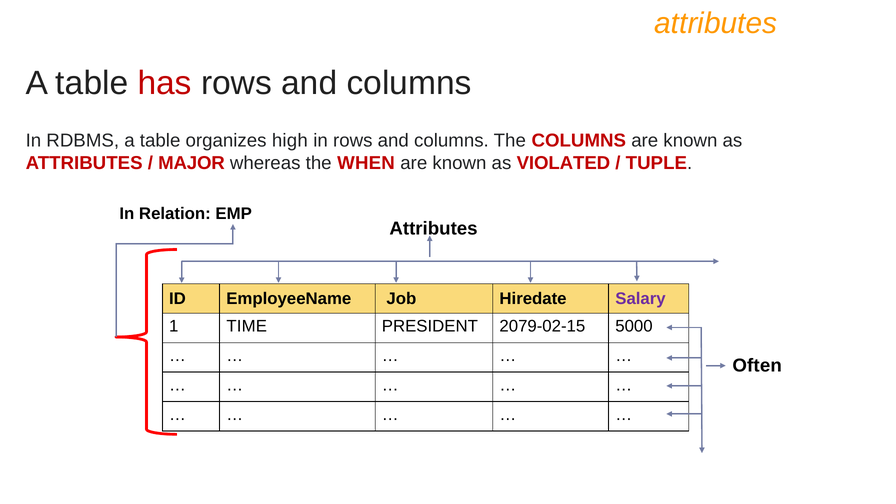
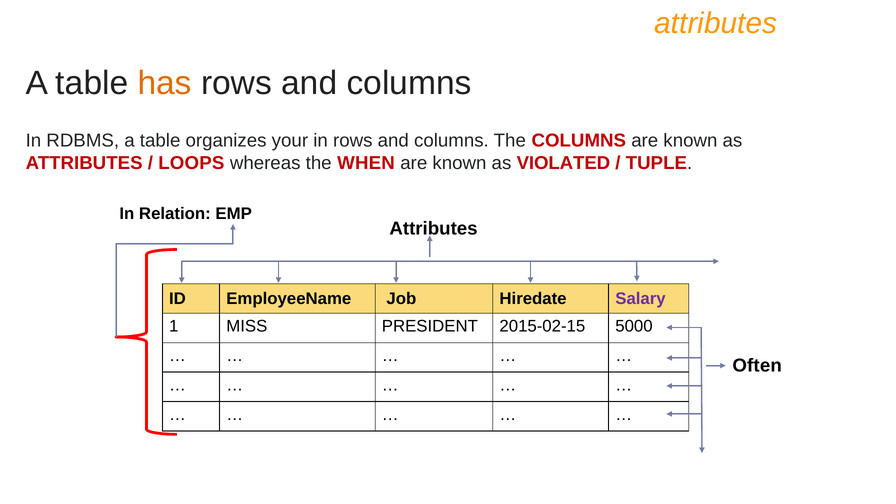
has colour: red -> orange (165, 83)
high: high -> your (290, 141)
MAJOR: MAJOR -> LOOPS (191, 163)
TIME: TIME -> MISS (247, 326)
2079-02-15: 2079-02-15 -> 2015-02-15 (542, 326)
